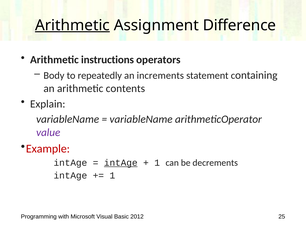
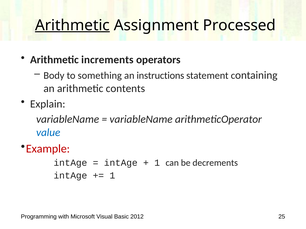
Difference: Difference -> Processed (239, 25)
instructions: instructions -> increments (107, 60)
repeatedly: repeatedly -> something (100, 76)
increments: increments -> instructions (160, 76)
value colour: purple -> blue (48, 133)
intAge underline: present -> none (121, 163)
